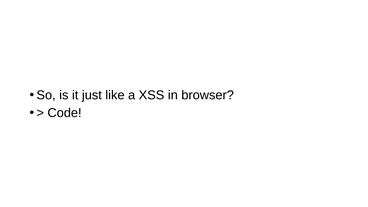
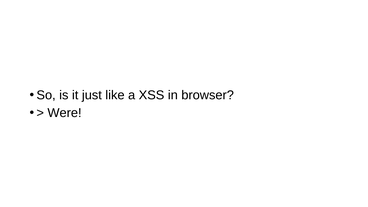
Code: Code -> Were (65, 113)
